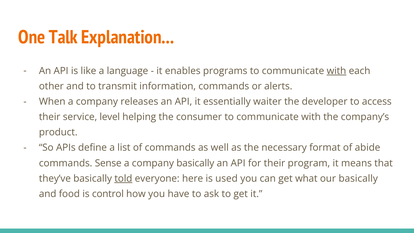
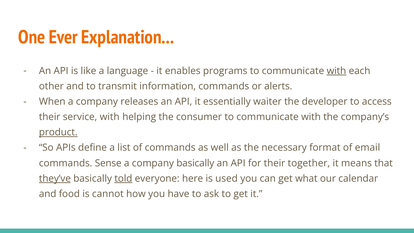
Talk: Talk -> Ever (63, 37)
service level: level -> with (110, 117)
product underline: none -> present (58, 132)
abide: abide -> email (368, 148)
program: program -> together (309, 163)
they’ve underline: none -> present (55, 178)
our basically: basically -> calendar (358, 178)
control: control -> cannot (108, 194)
